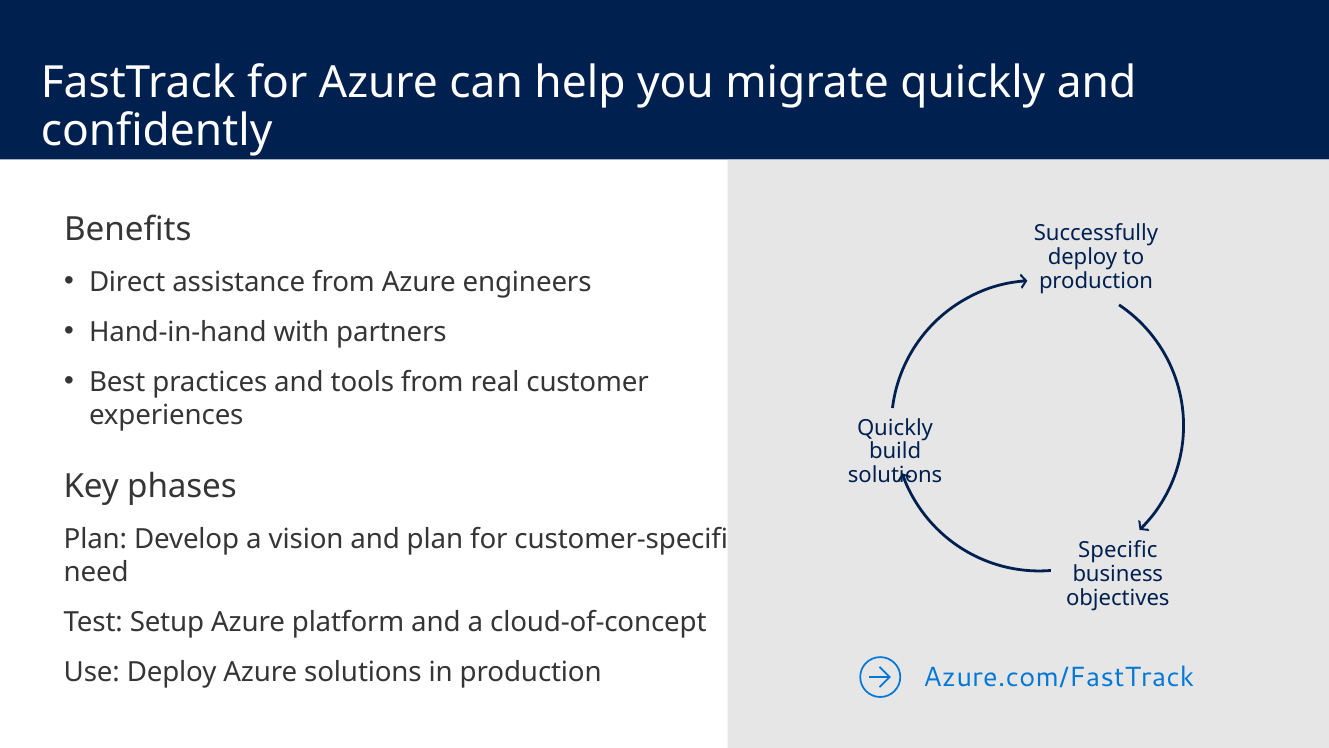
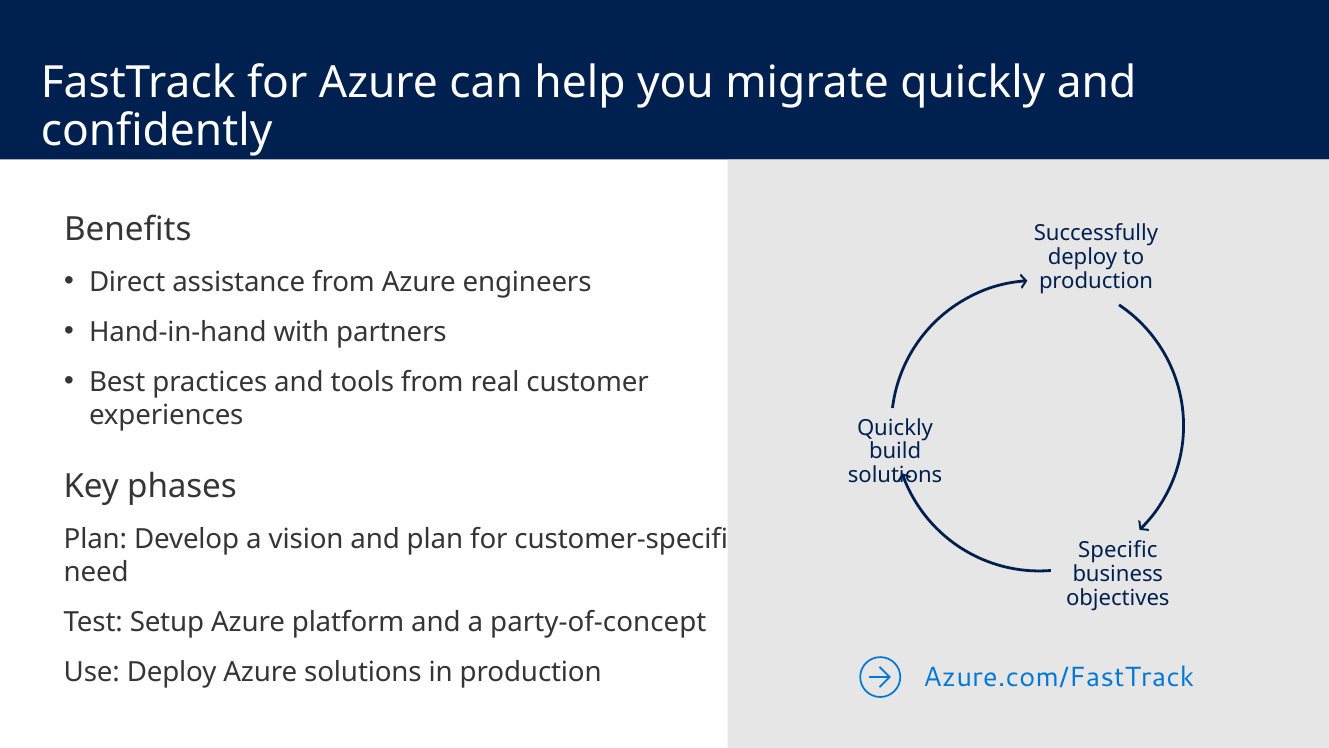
cloud-of-concept: cloud-of-concept -> party-of-concept (598, 622)
